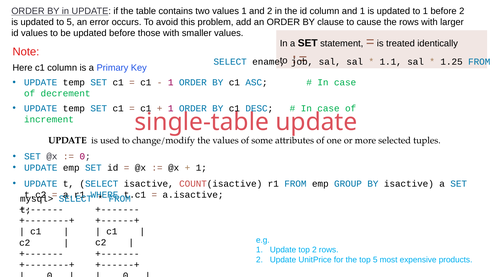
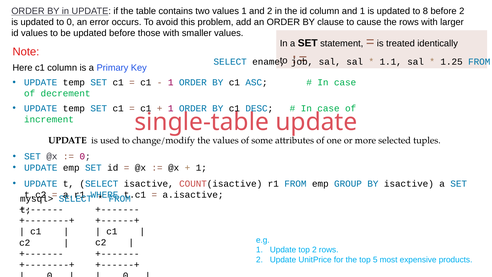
to 1: 1 -> 8 (425, 11)
to 5: 5 -> 0 (70, 22)
